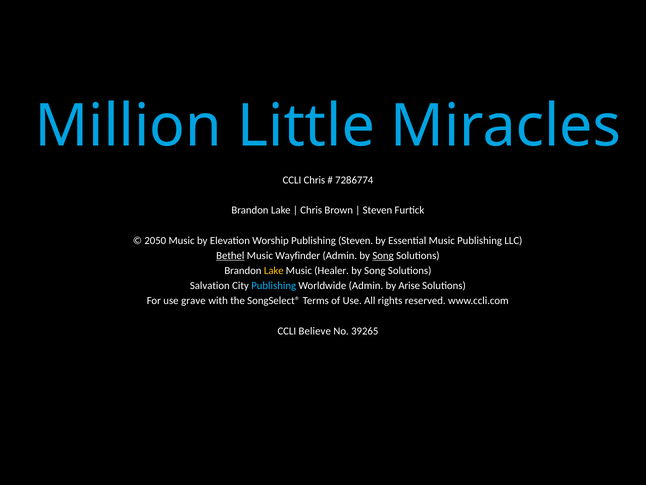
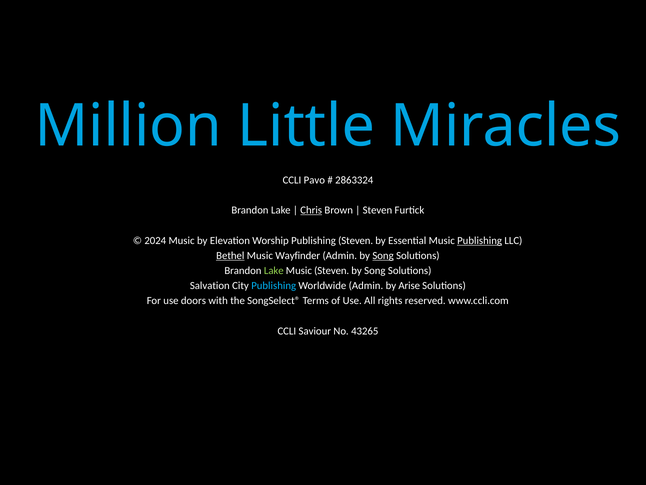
CCLI Chris: Chris -> Pavo (314, 180)
7286774: 7286774 -> 2863324 (354, 180)
Chris underline: none -> present (311, 210)
2050: 2050 -> 2024 (155, 240)
Publishing underline: none -> present (480, 240)
Lake colour: yellow -> light green (274, 270)
Music Healer: Healer -> Steven (332, 270)
grave: grave -> doors (193, 301)
Believe: Believe -> Saviour (315, 331)
39265: 39265 -> 43265 (365, 331)
